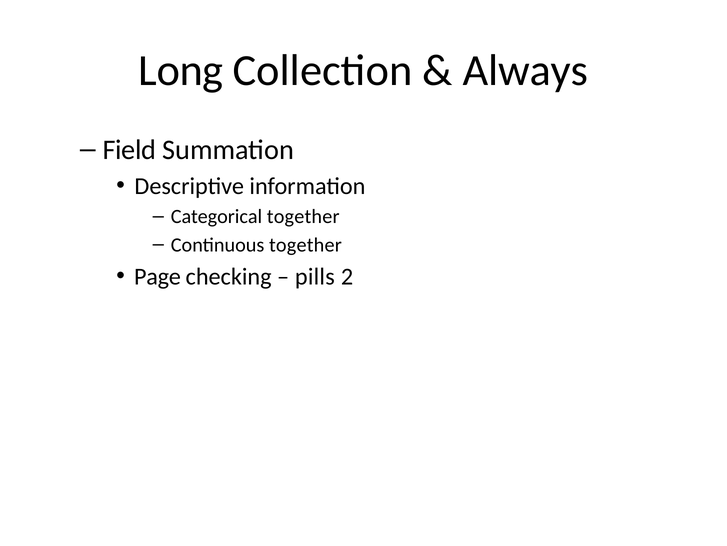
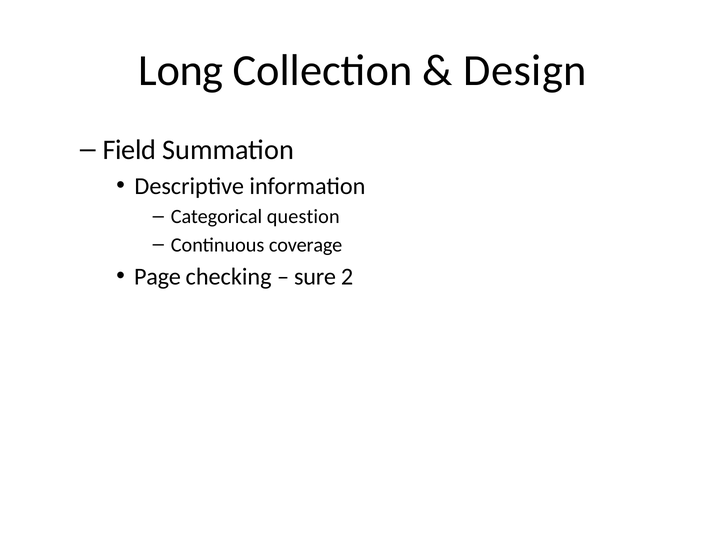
Always: Always -> Design (525, 70)
Categorical together: together -> question (303, 216)
Continuous together: together -> coverage (306, 245)
pills: pills -> sure (315, 276)
